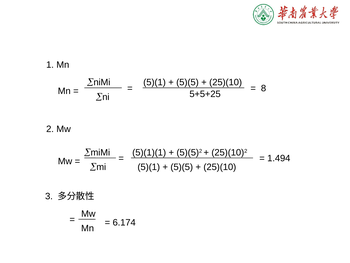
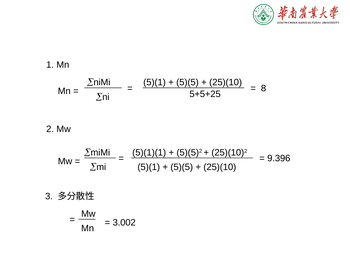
1.494: 1.494 -> 9.396 (279, 158)
6.174: 6.174 -> 3.002 (124, 222)
